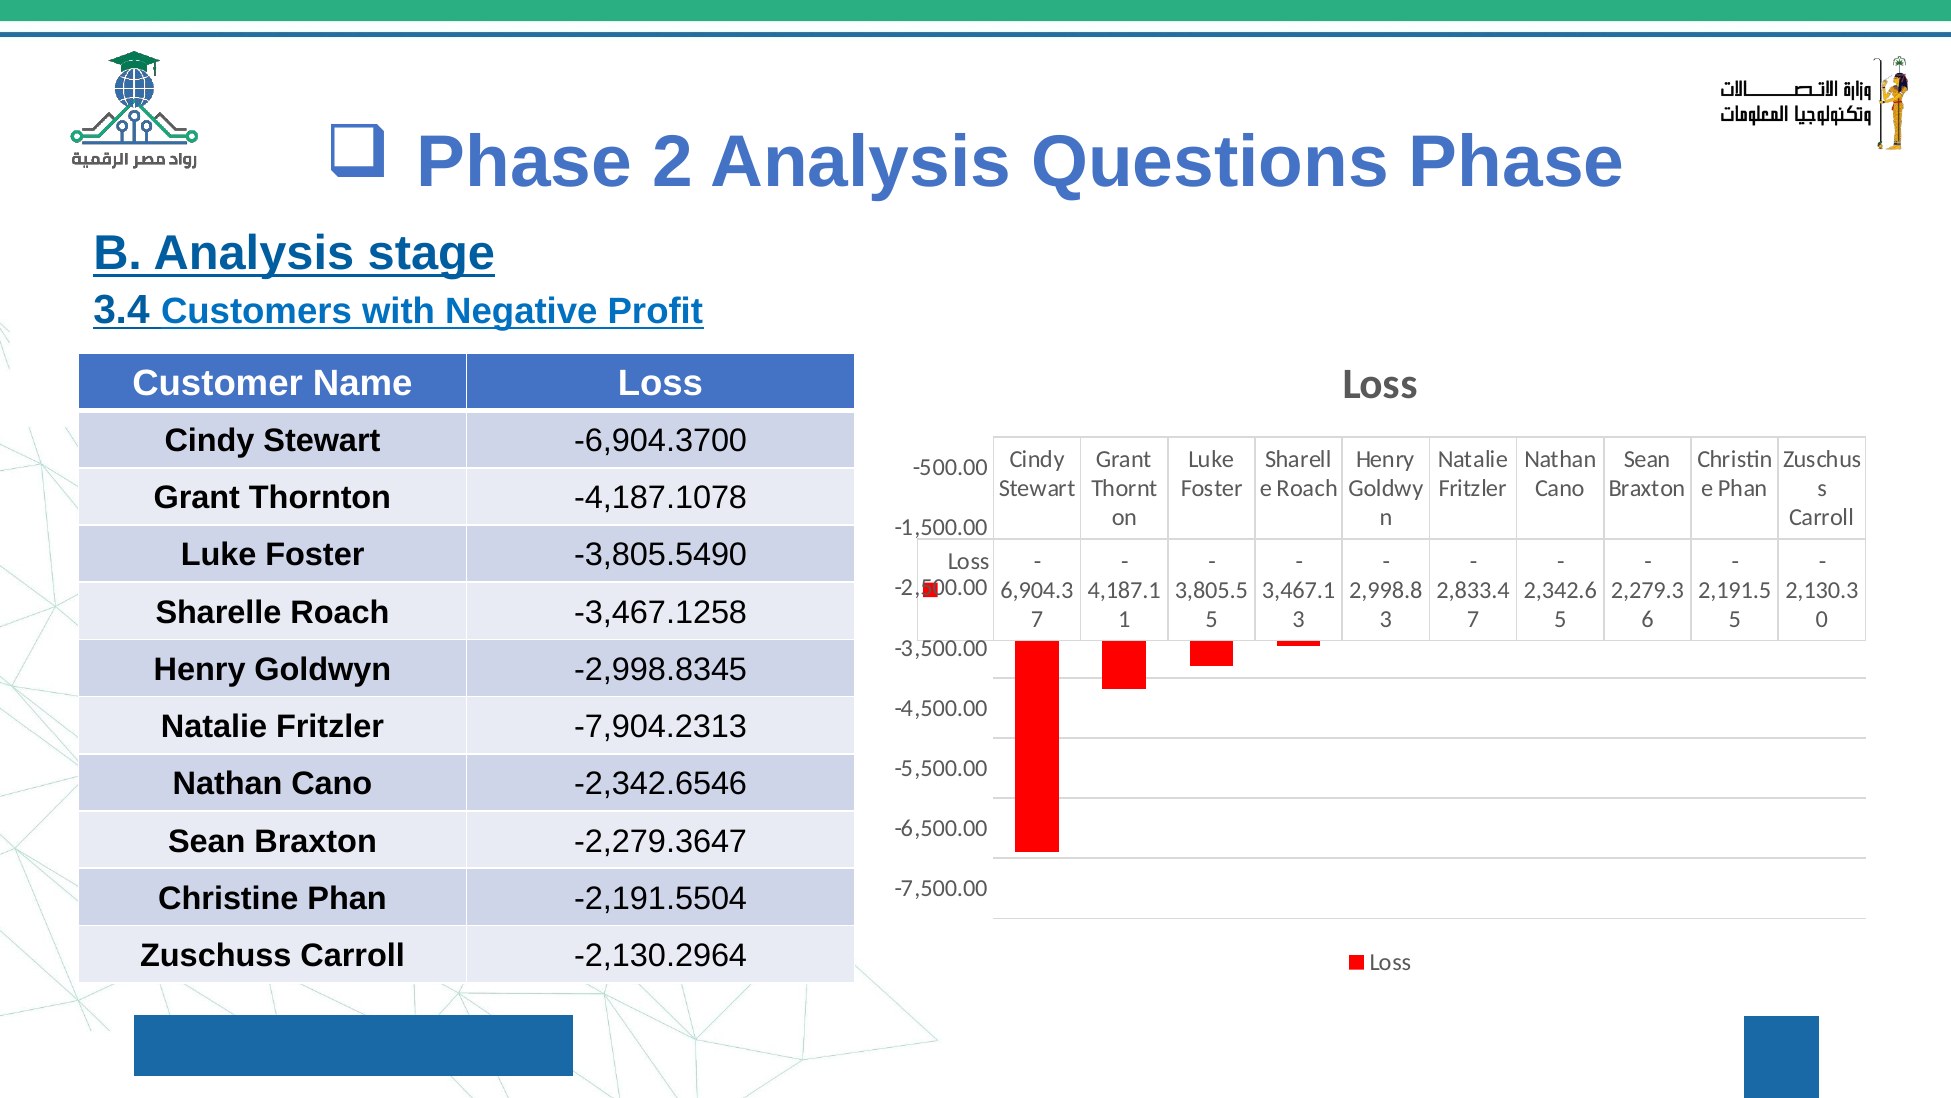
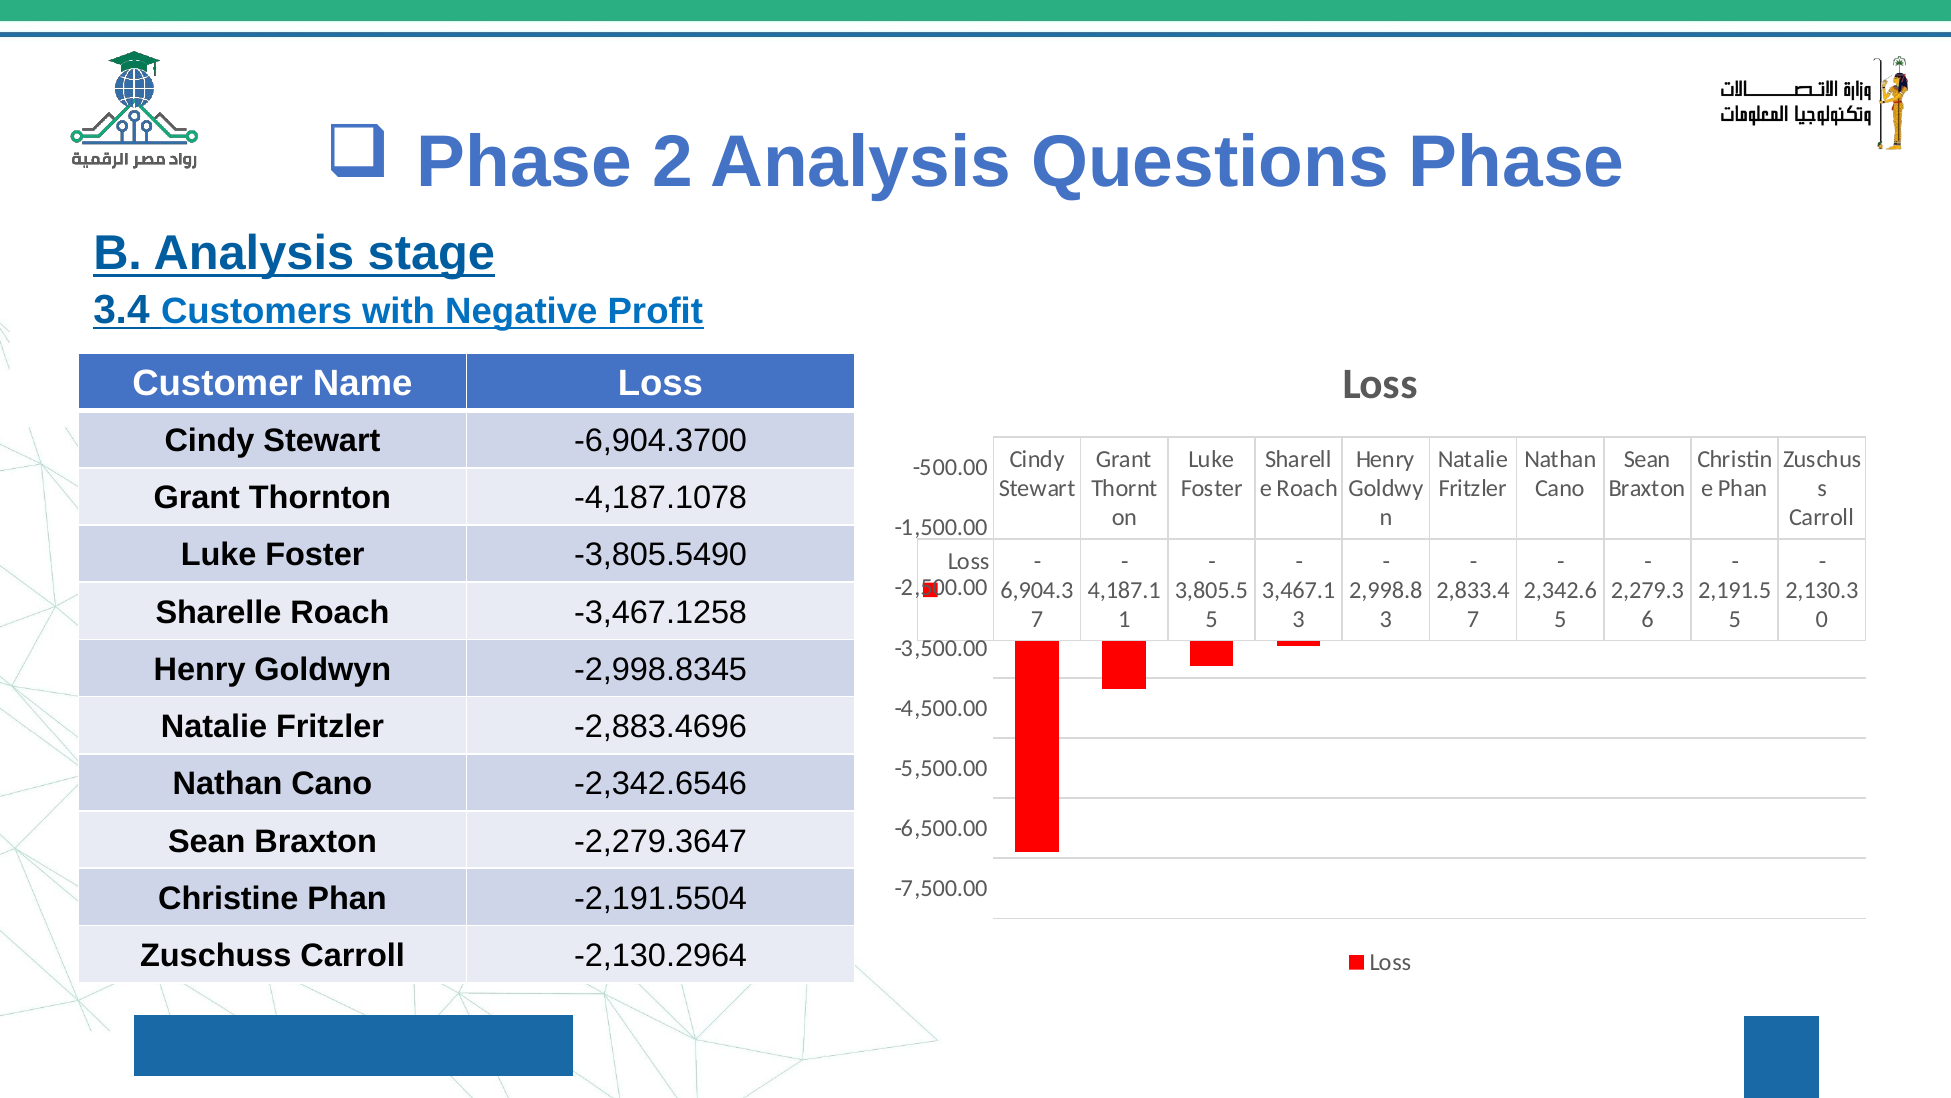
-7,904.2313: -7,904.2313 -> -2,883.4696 (661, 727)
